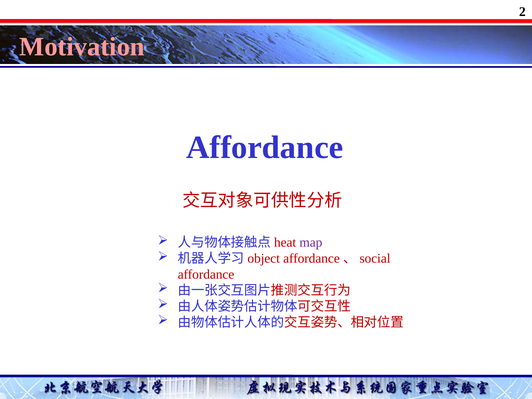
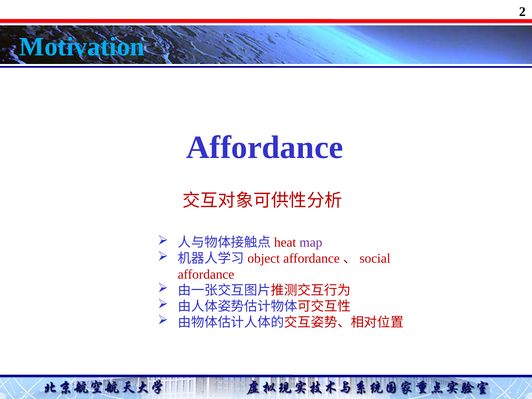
Motivation colour: pink -> light blue (82, 47)
